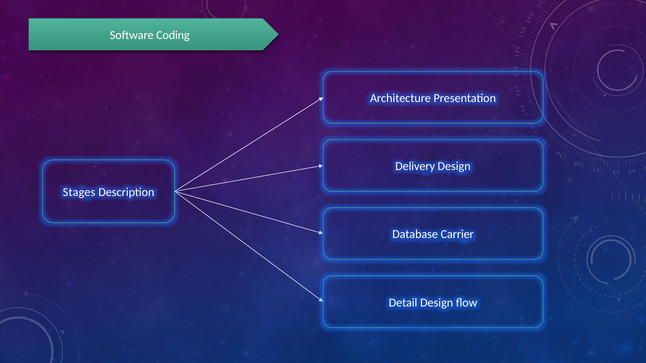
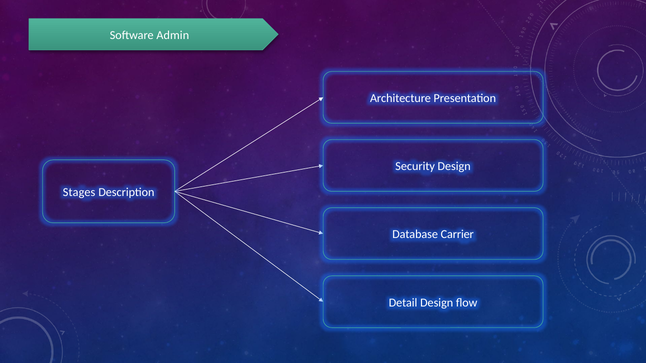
Coding: Coding -> Admin (173, 35)
Delivery: Delivery -> Security (415, 166)
